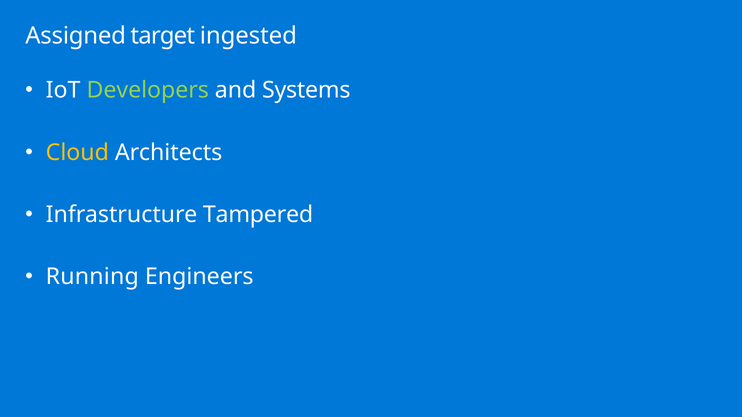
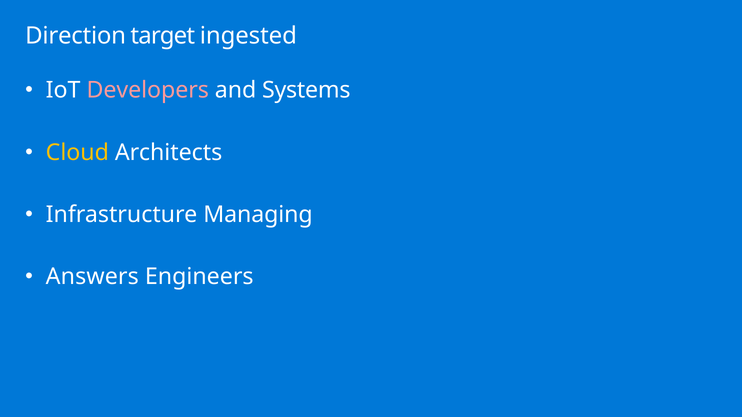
Assigned: Assigned -> Direction (76, 36)
Developers colour: light green -> pink (148, 90)
Tampered: Tampered -> Managing (258, 215)
Running: Running -> Answers (92, 277)
